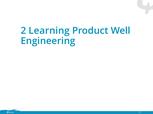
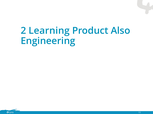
Well: Well -> Also (121, 31)
